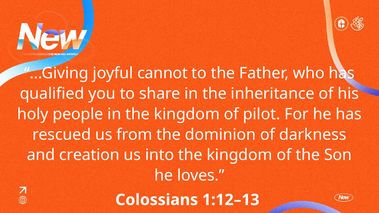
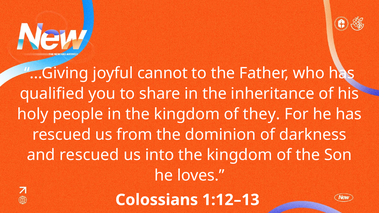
pilot: pilot -> they (262, 114)
and creation: creation -> rescued (89, 155)
